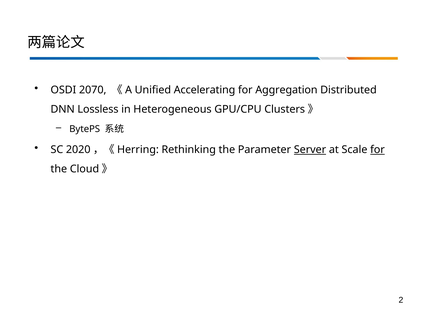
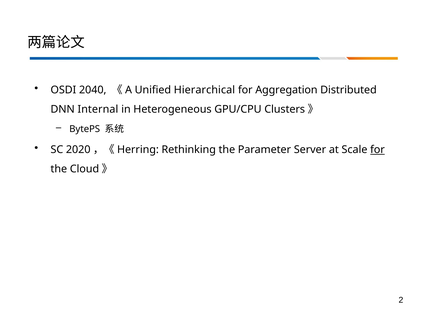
2070: 2070 -> 2040 (93, 90)
Accelerating: Accelerating -> Hierarchical (204, 90)
Lossless: Lossless -> Internal (98, 110)
Server underline: present -> none (310, 150)
